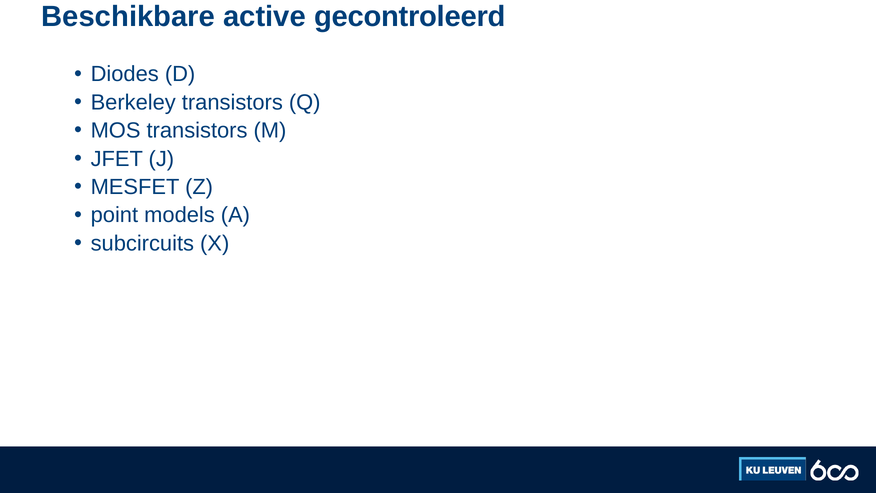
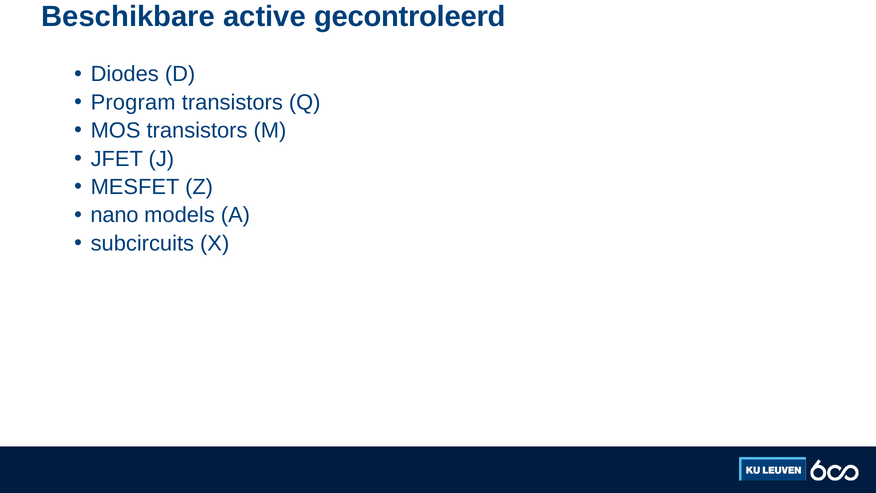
Berkeley: Berkeley -> Program (133, 102)
point: point -> nano (114, 215)
